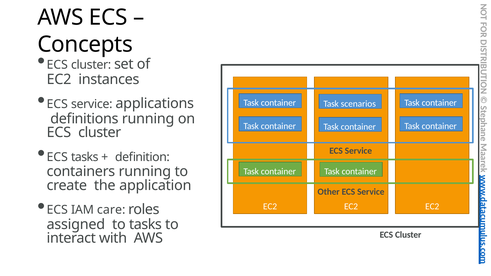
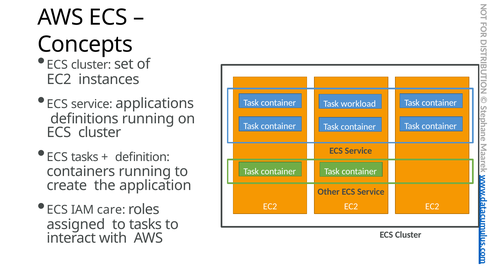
scenarios: scenarios -> workload (358, 104)
